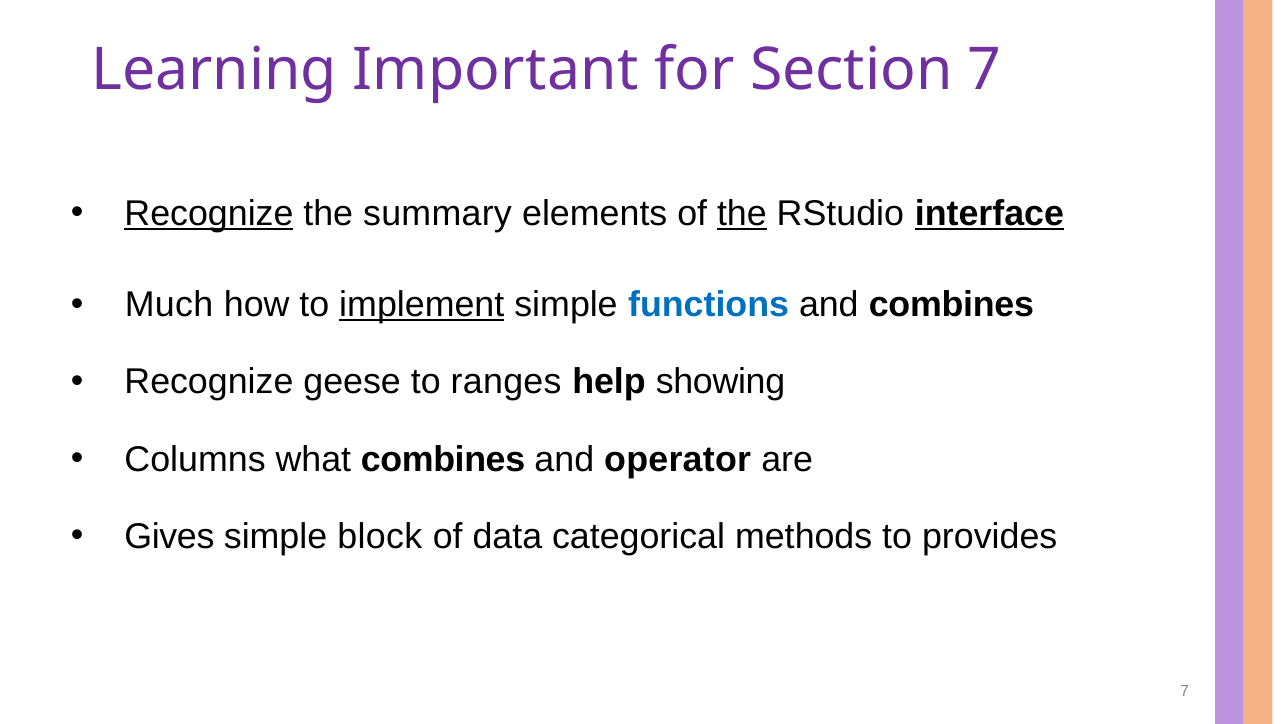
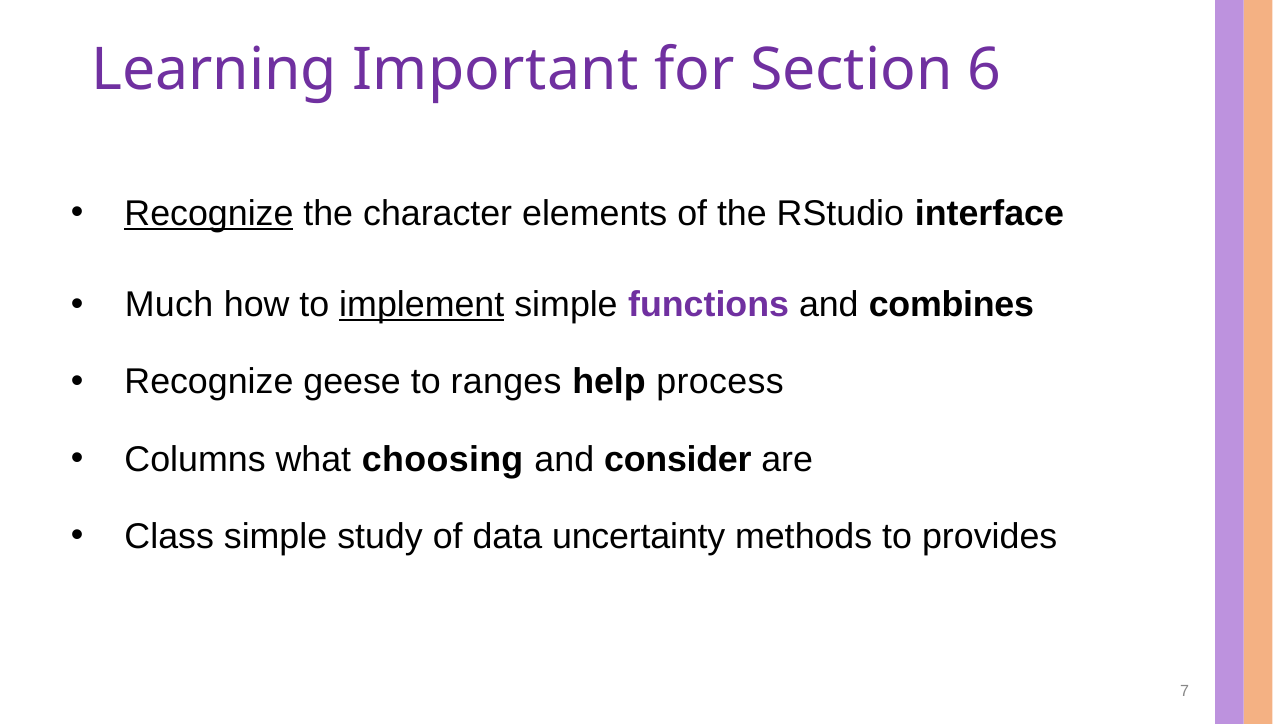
Section 7: 7 -> 6 (985, 70)
summary: summary -> character (438, 213)
the underline: present -> none (742, 213)
interface underline: present -> none (989, 213)
functions colour: blue -> purple (709, 305)
showing: showing -> process (720, 382)
what combines: combines -> choosing (443, 459)
operator: operator -> consider (678, 459)
Gives: Gives -> Class (169, 537)
block: block -> study (380, 537)
categorical: categorical -> uncertainty (639, 537)
